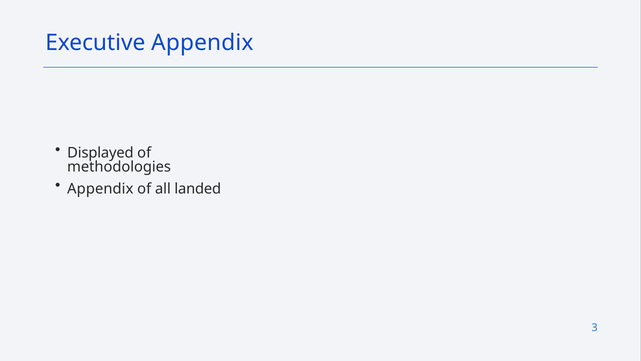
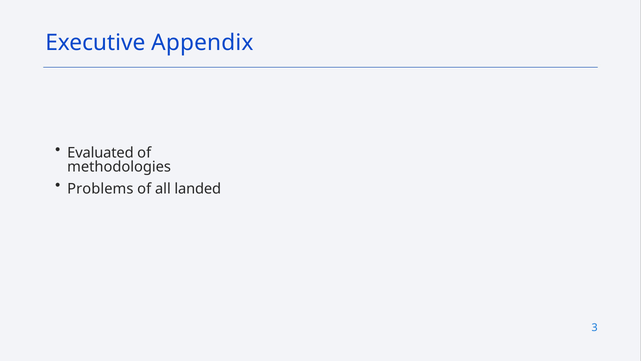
Displayed: Displayed -> Evaluated (100, 153)
Appendix: Appendix -> Problems (100, 188)
